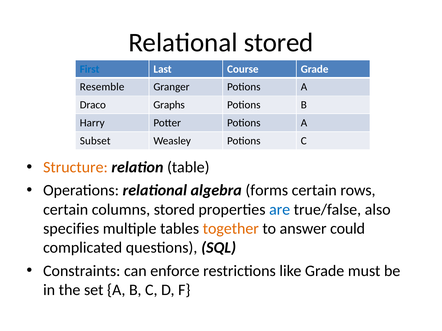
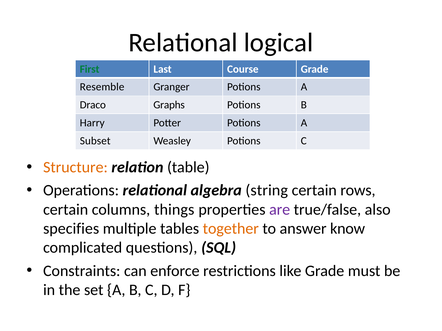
Relational stored: stored -> logical (279, 43)
First colour: blue -> green (90, 69)
forms: forms -> string (267, 191)
columns stored: stored -> things (174, 210)
are colour: blue -> purple (280, 210)
could: could -> know (348, 229)
